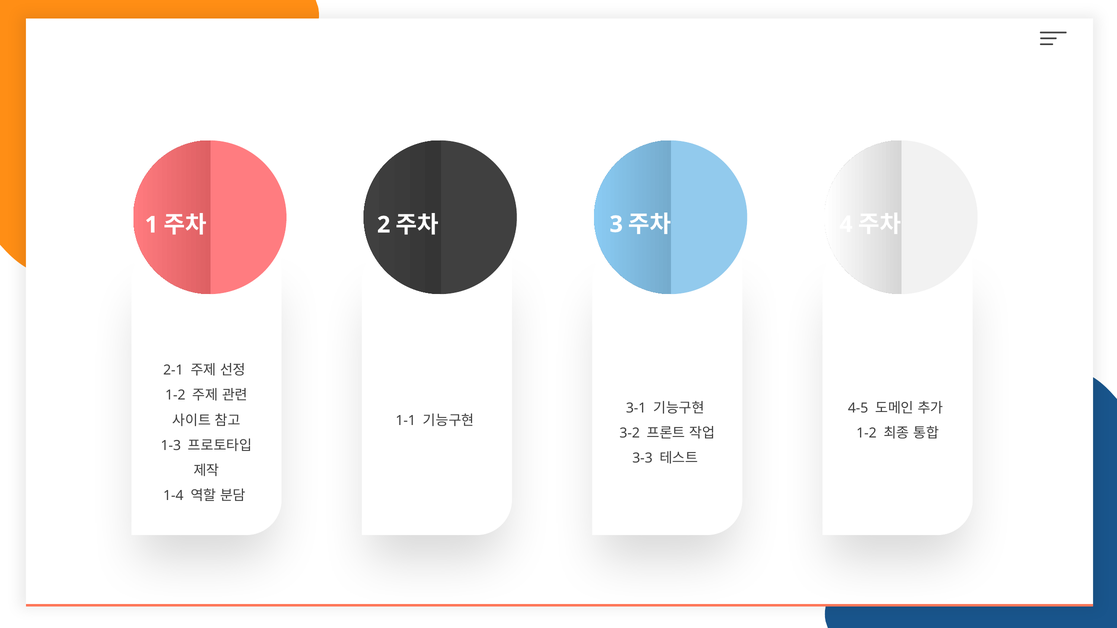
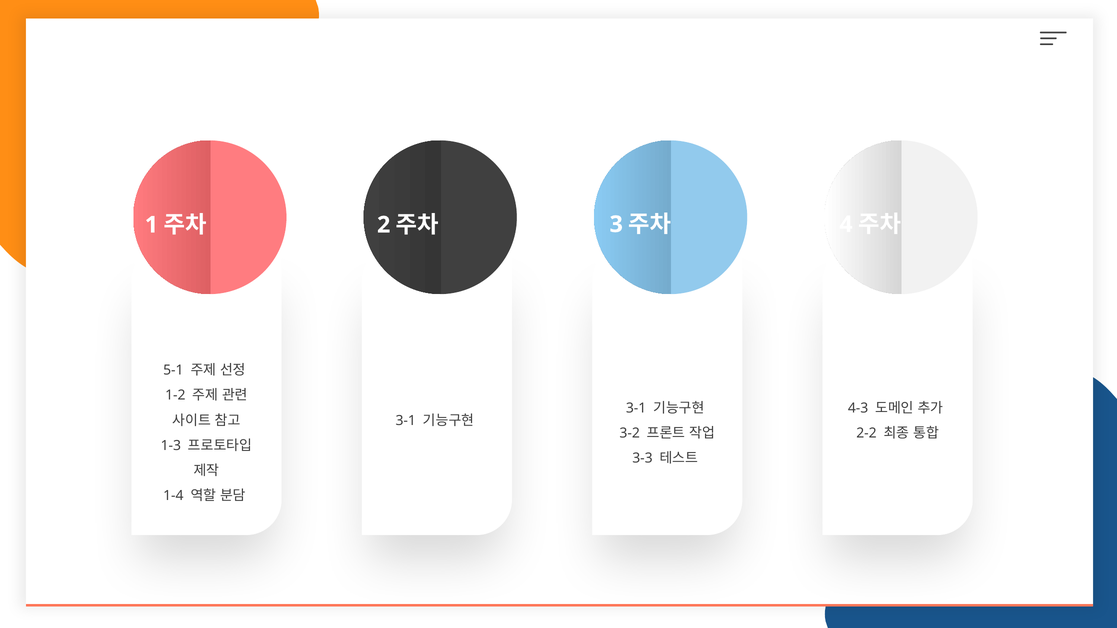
2-1: 2-1 -> 5-1 (173, 370)
4-5: 4-5 -> 4-3 (858, 408)
1-1: 1-1 -> 3-1 (406, 421)
1-2: 1-2 -> 2-2 (866, 433)
